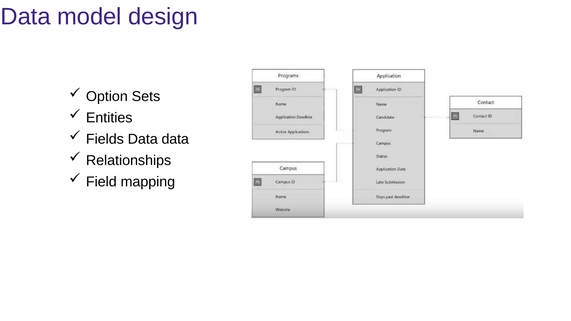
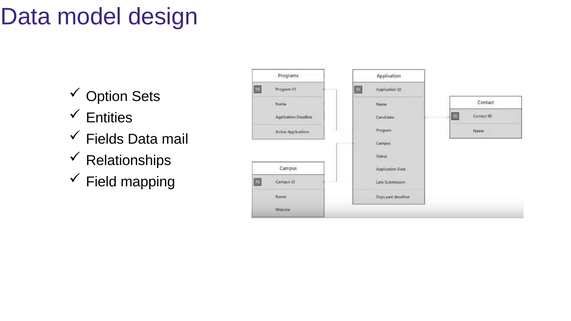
Data data: data -> mail (175, 139)
